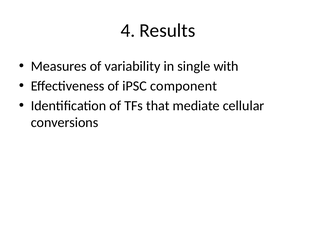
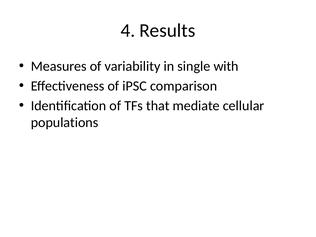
component: component -> comparison (184, 86)
conversions: conversions -> populations (65, 122)
